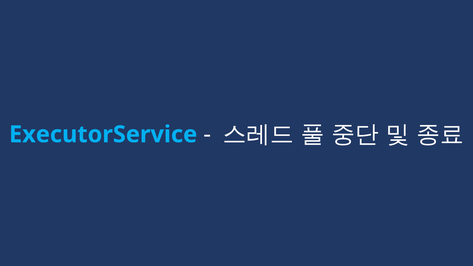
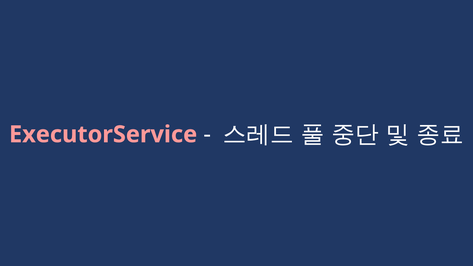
ExecutorService colour: light blue -> pink (103, 134)
